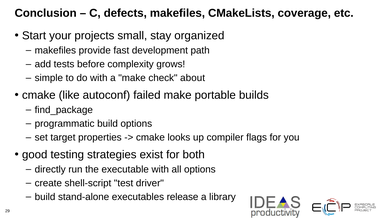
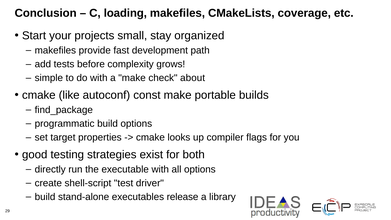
defects: defects -> loading (125, 13)
failed: failed -> const (147, 95)
